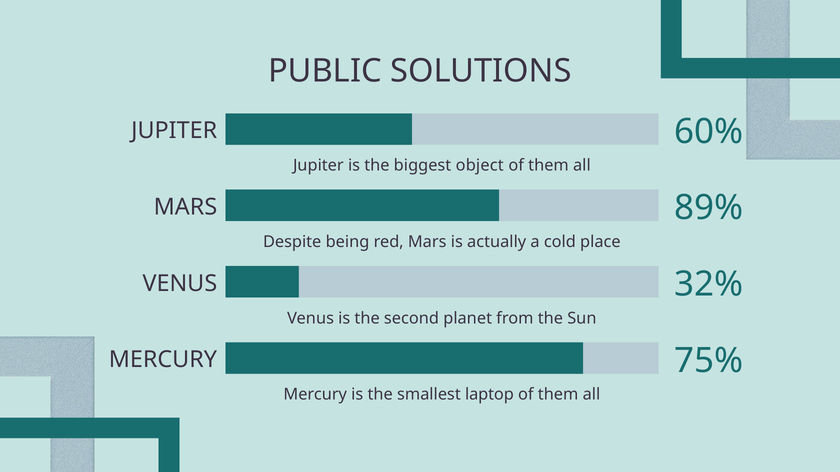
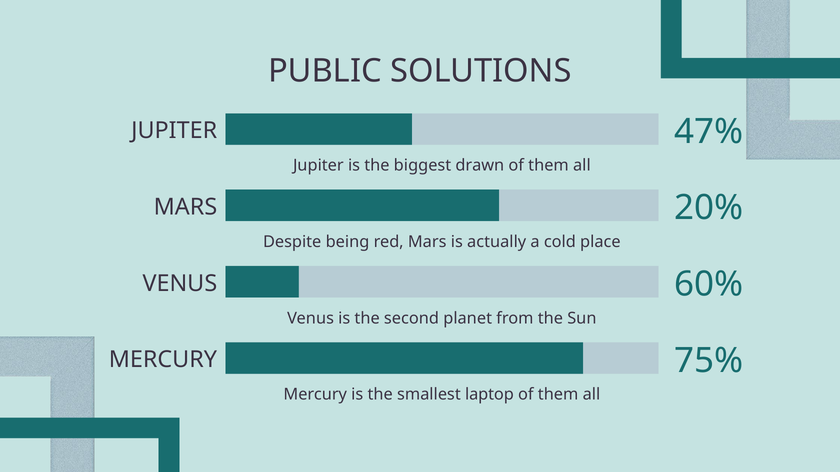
60%: 60% -> 47% (709, 132)
object: object -> drawn (480, 166)
89%: 89% -> 20% (709, 208)
32%: 32% -> 60% (709, 285)
